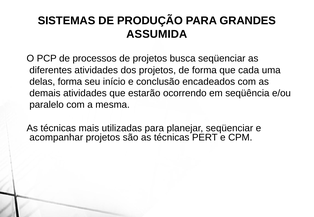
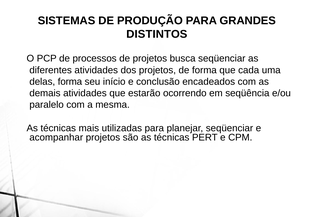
ASSUMIDA: ASSUMIDA -> DISTINTOS (157, 34)
